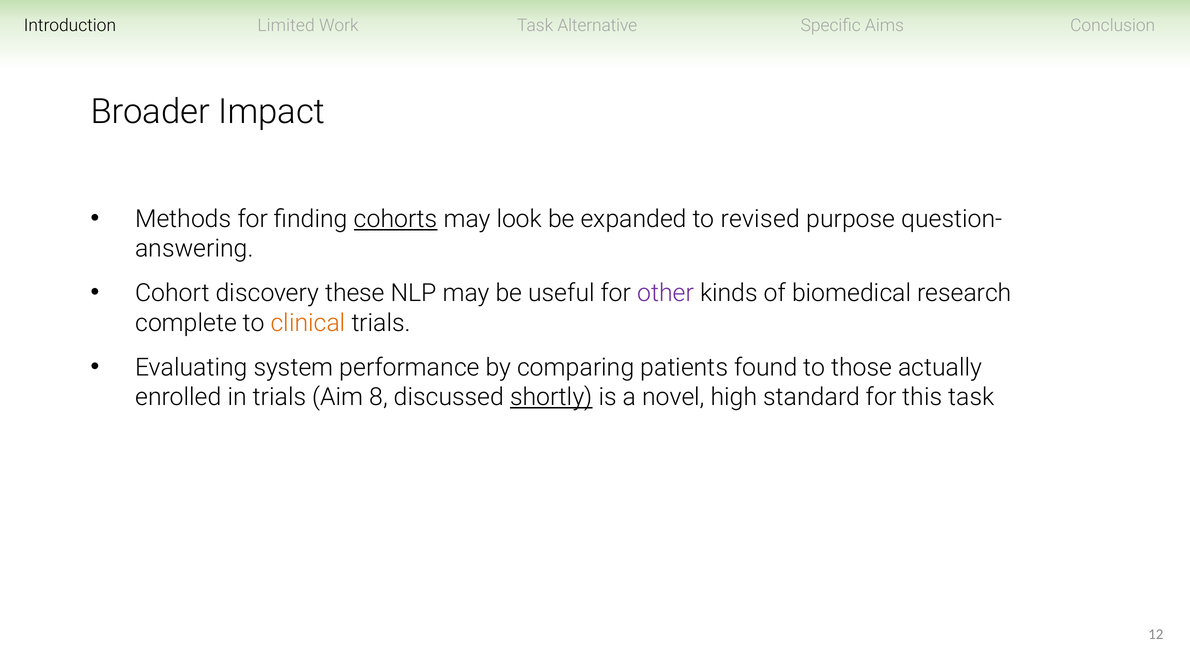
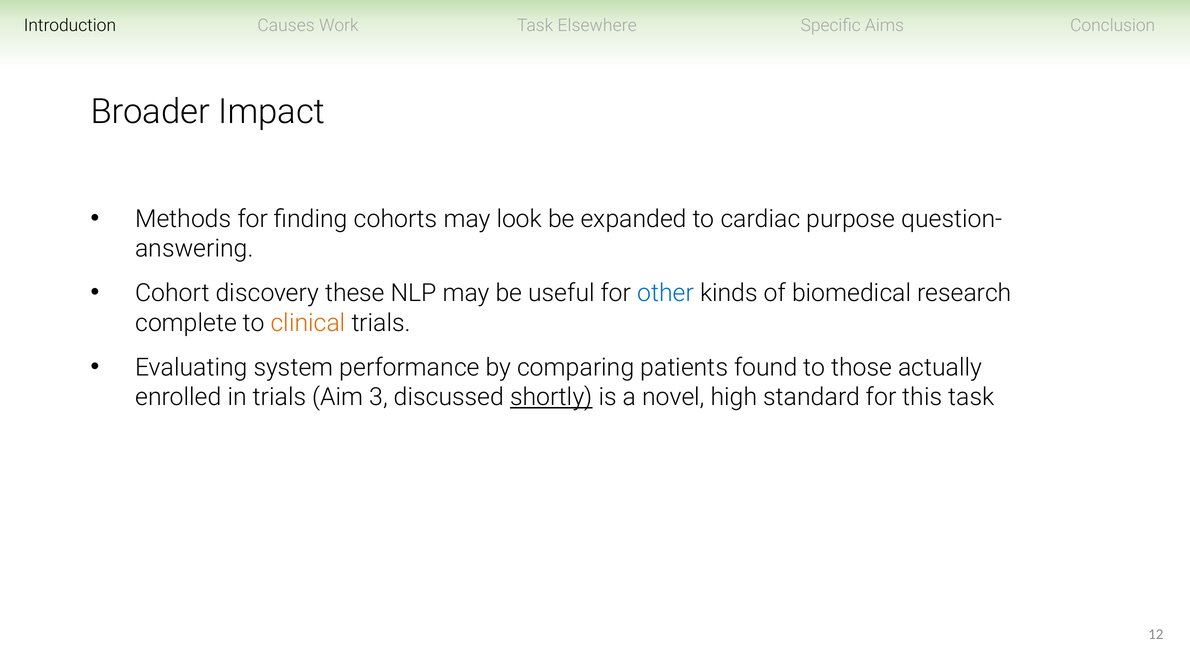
Limited: Limited -> Causes (286, 25)
Alternative: Alternative -> Elsewhere (597, 25)
cohorts underline: present -> none (396, 219)
revised: revised -> cardiac (760, 219)
other colour: purple -> blue (666, 293)
8: 8 -> 3 (379, 398)
